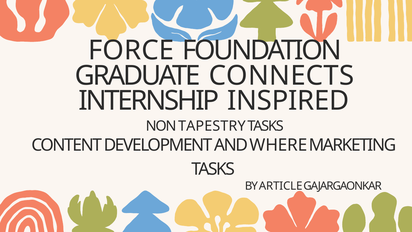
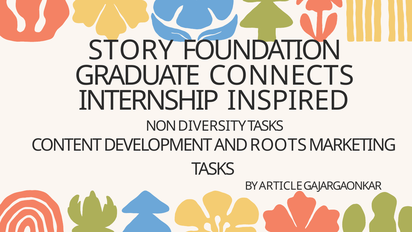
FORCE: FORCE -> STORY (131, 50)
TAPESTRY: TAPESTRY -> DIVERSITY (212, 126)
WHERE: WHERE -> ROOTS (278, 145)
